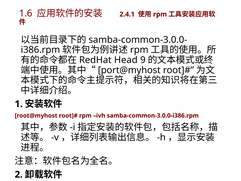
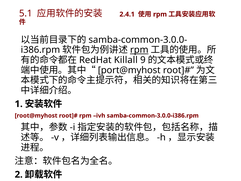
1.6: 1.6 -> 5.1 (26, 13)
rpm underline: none -> present (139, 50)
Head: Head -> Killall (126, 60)
